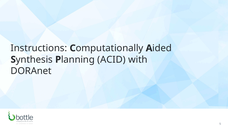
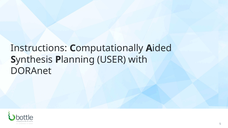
ACID: ACID -> USER (112, 60)
